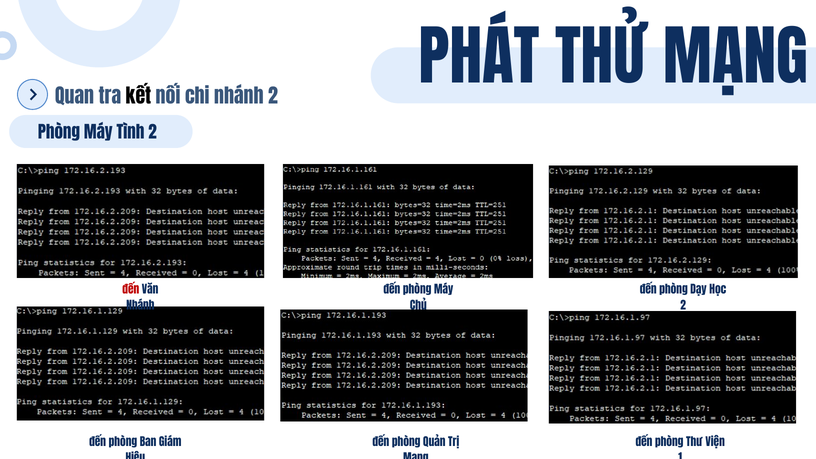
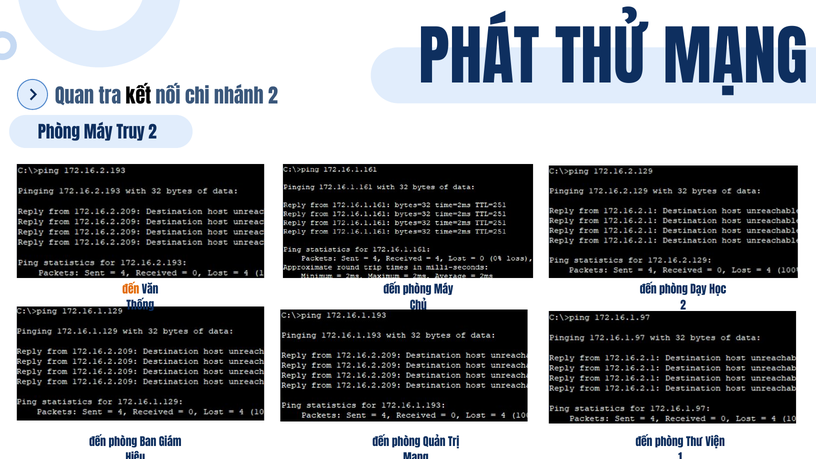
Tình: Tình -> Truy (131, 133)
đến colour: red -> orange (131, 290)
Nhánh: Nhánh -> Thống (140, 306)
